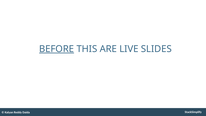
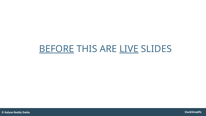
LIVE underline: none -> present (129, 49)
